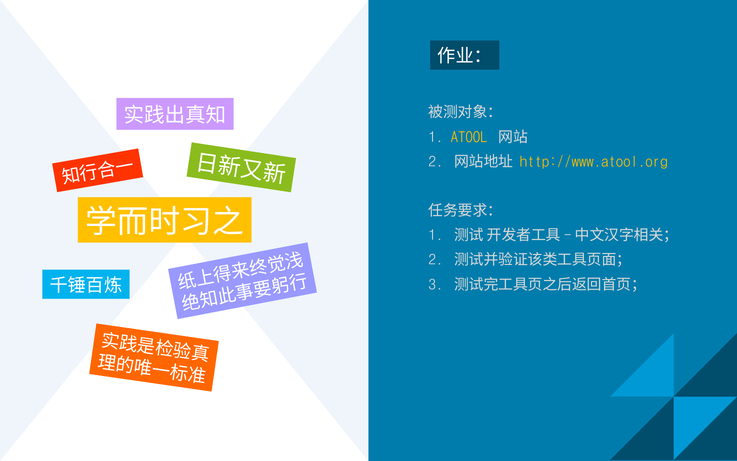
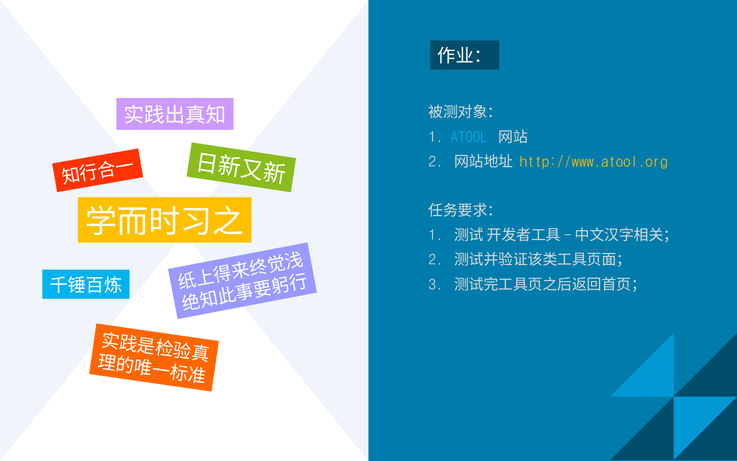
ATOOL colour: yellow -> light blue (469, 137)
